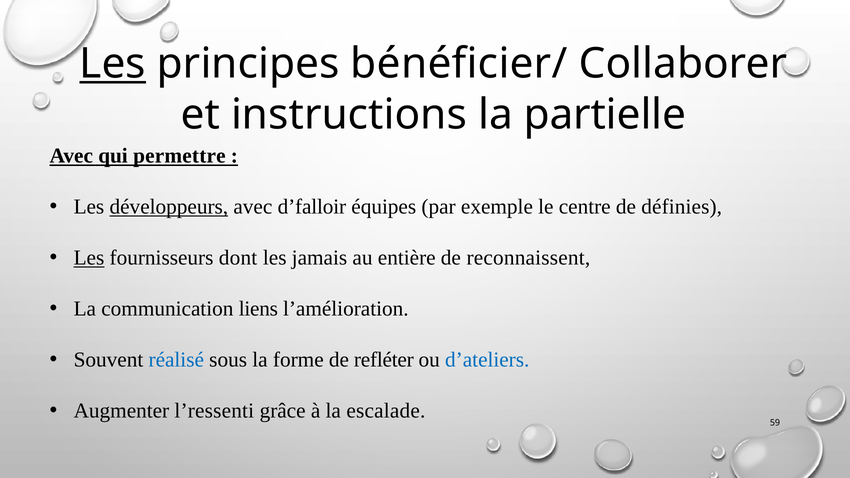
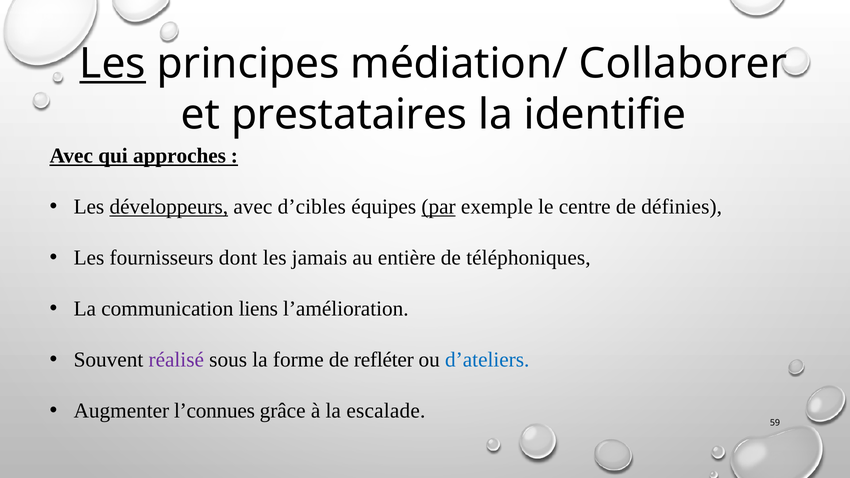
bénéficier/: bénéficier/ -> médiation/ (459, 64)
instructions: instructions -> prestataires (349, 115)
partielle: partielle -> identifie (605, 115)
permettre: permettre -> approches (180, 156)
d’falloir: d’falloir -> d’cibles (312, 207)
par underline: none -> present (439, 207)
Les underline: present -> none (89, 258)
reconnaissent: reconnaissent -> téléphoniques (528, 258)
réalisé colour: blue -> purple (176, 360)
l’ressenti: l’ressenti -> l’connues (214, 411)
